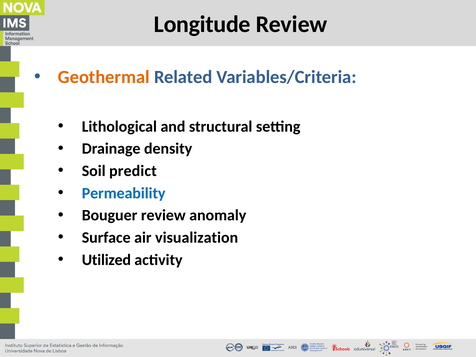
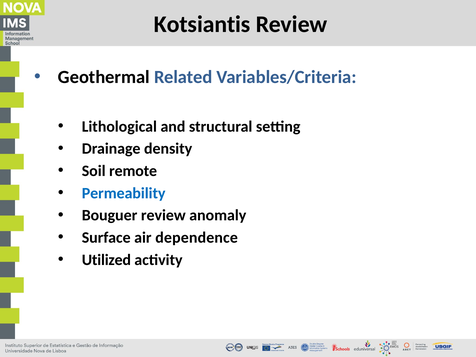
Longitude: Longitude -> Kotsiantis (202, 24)
Geothermal colour: orange -> black (104, 77)
predict: predict -> remote (133, 171)
visualization: visualization -> dependence (197, 238)
